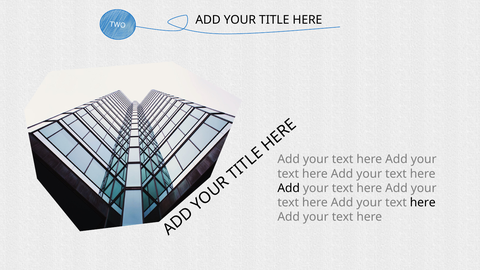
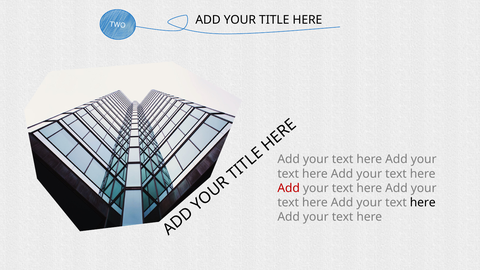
Add colour: black -> red (289, 188)
